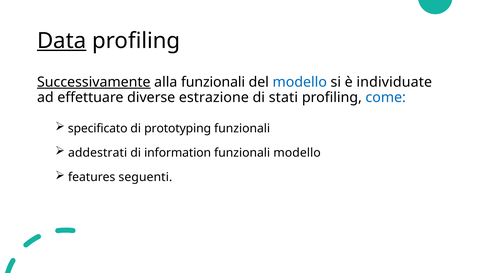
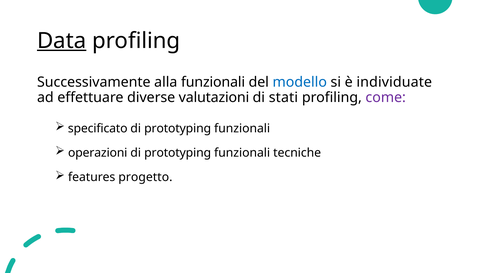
Successivamente underline: present -> none (94, 82)
estrazione: estrazione -> valutazioni (214, 97)
come colour: blue -> purple (386, 97)
addestrati: addestrati -> operazioni (98, 153)
information: information -> prototyping (178, 153)
funzionali modello: modello -> tecniche (297, 153)
seguenti: seguenti -> progetto (145, 178)
